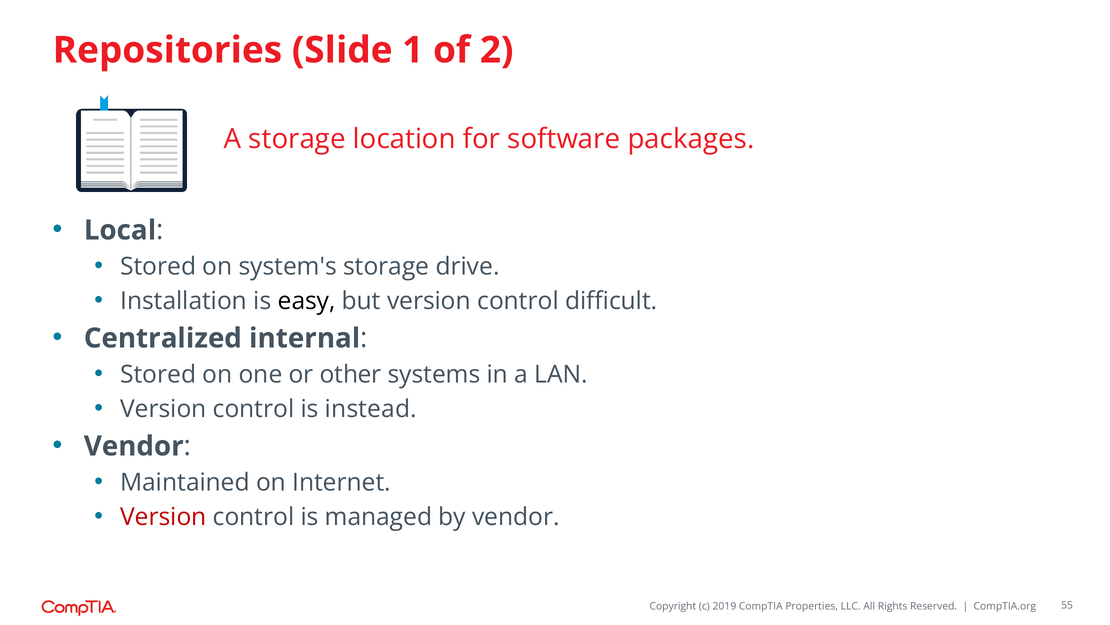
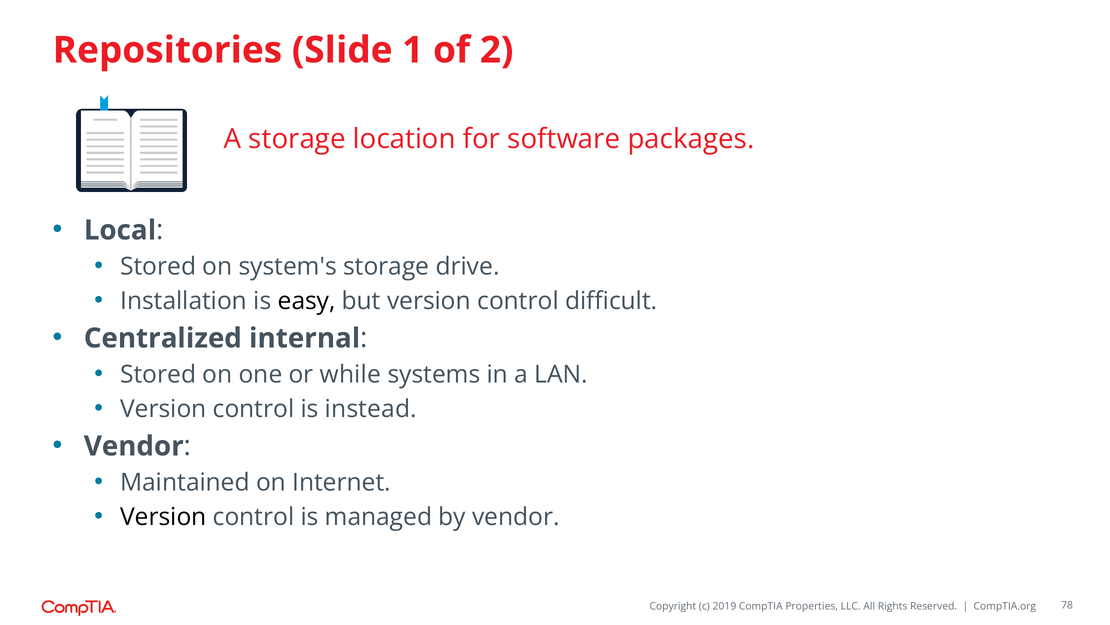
other: other -> while (351, 374)
Version colour: red -> black (163, 517)
55: 55 -> 78 (1067, 605)
